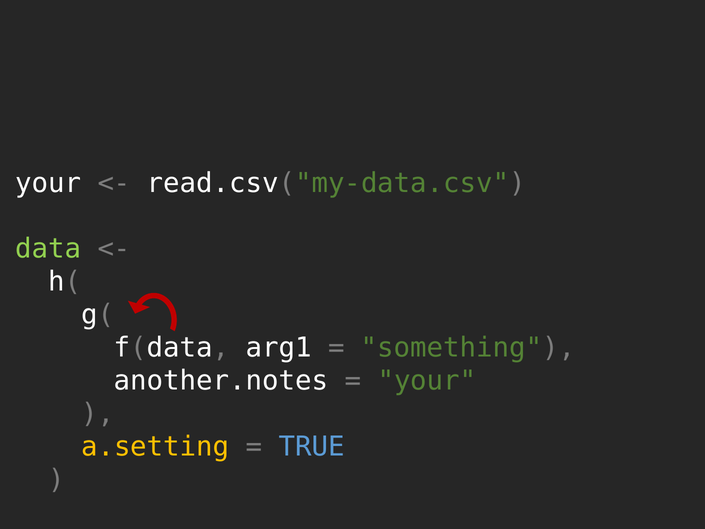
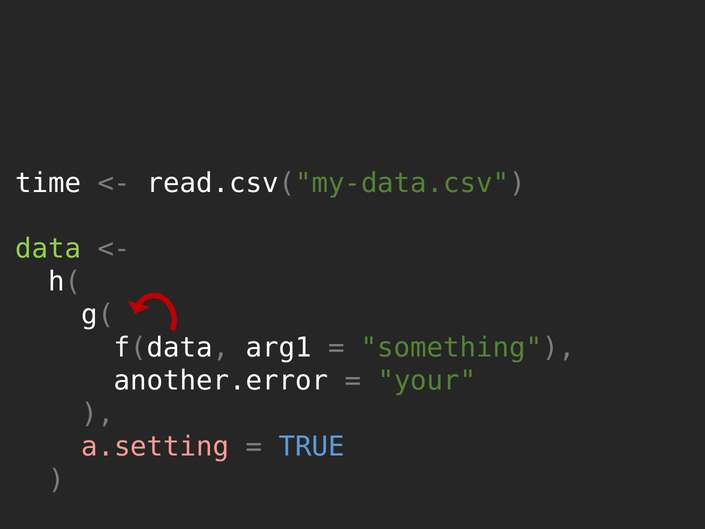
your: your -> time (48, 183)
another.notes: another.notes -> another.error (221, 380)
a.setting colour: yellow -> pink (155, 446)
